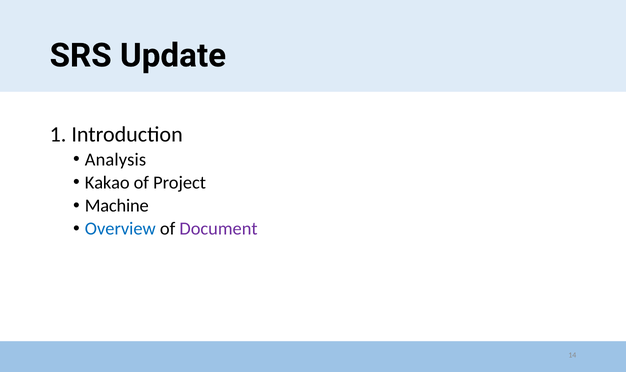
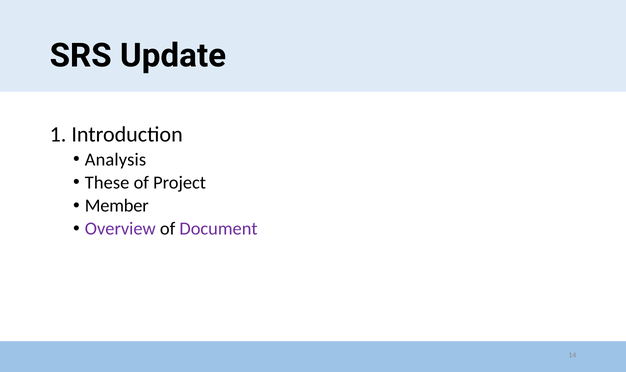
Kakao: Kakao -> These (107, 183)
Machine: Machine -> Member (117, 206)
Overview colour: blue -> purple (120, 229)
